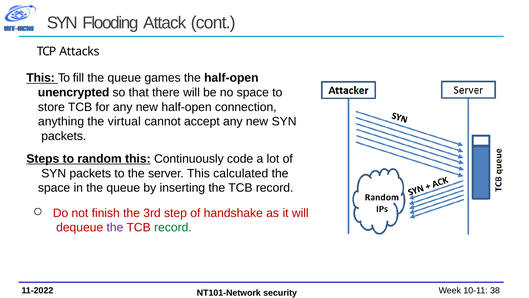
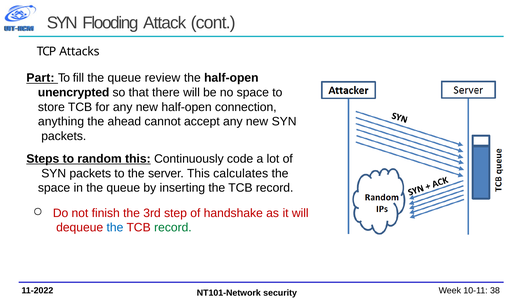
This: This -> Part (40, 78)
games: games -> review (163, 78)
virtual: virtual -> ahead (124, 121)
calculated: calculated -> calculates (241, 173)
the colour: purple -> blue (115, 227)
